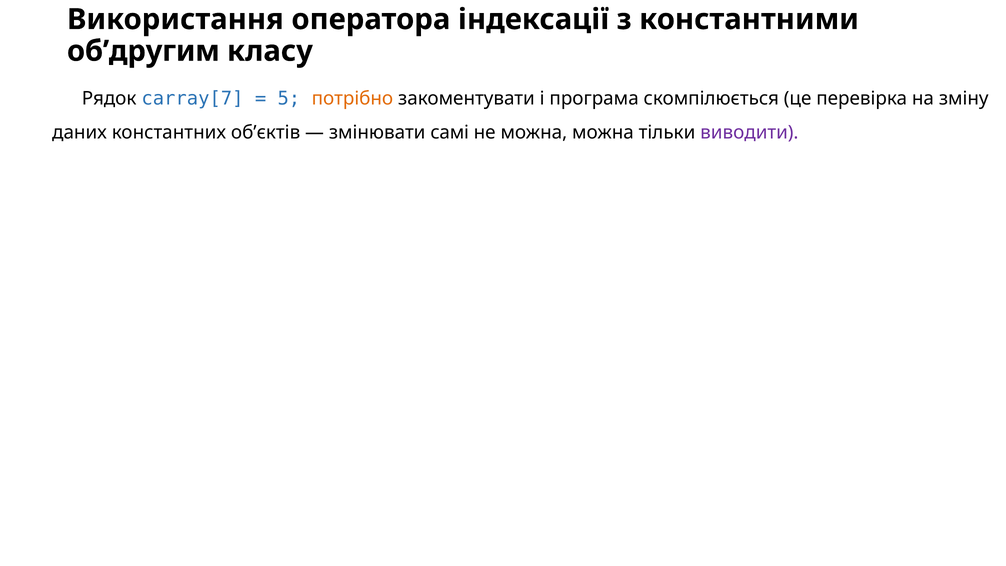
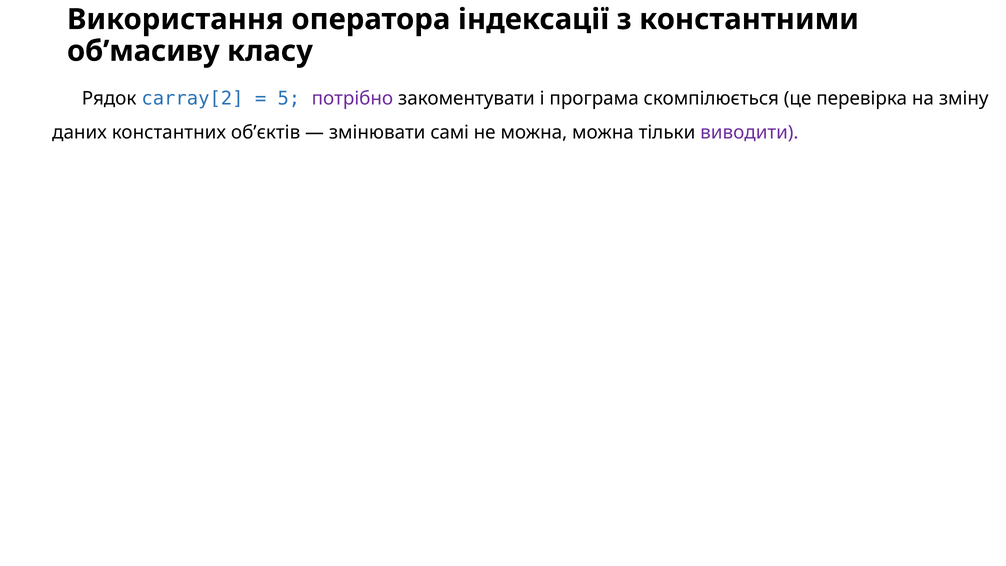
об’другим: об’другим -> об’масиву (143, 51)
carray[7: carray[7 -> carray[2 (192, 98)
потрібно colour: orange -> purple (352, 98)
